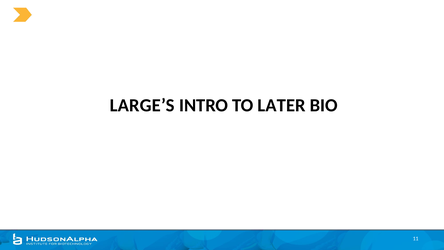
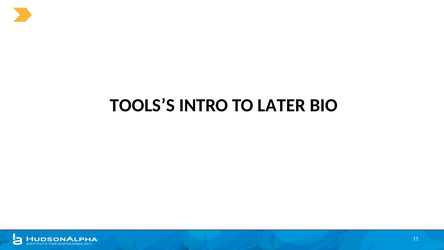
LARGE’S: LARGE’S -> TOOLS’S (142, 105)
